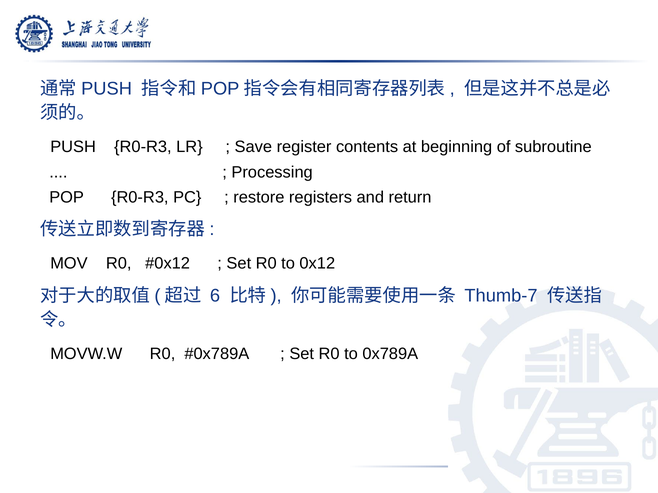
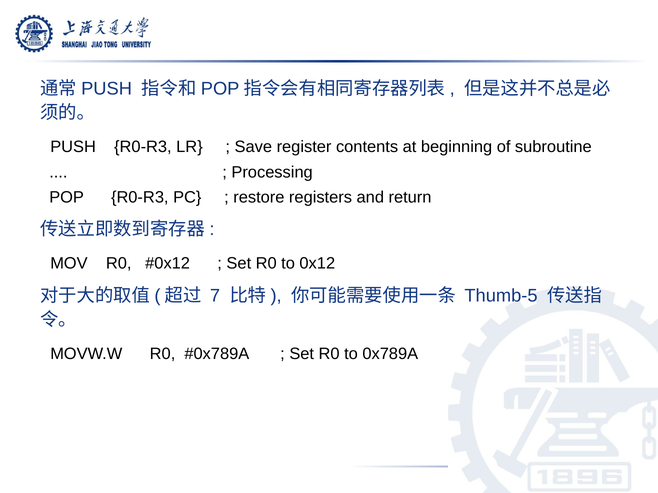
6: 6 -> 7 (215, 296)
Thumb-7: Thumb-7 -> Thumb-5 (501, 296)
